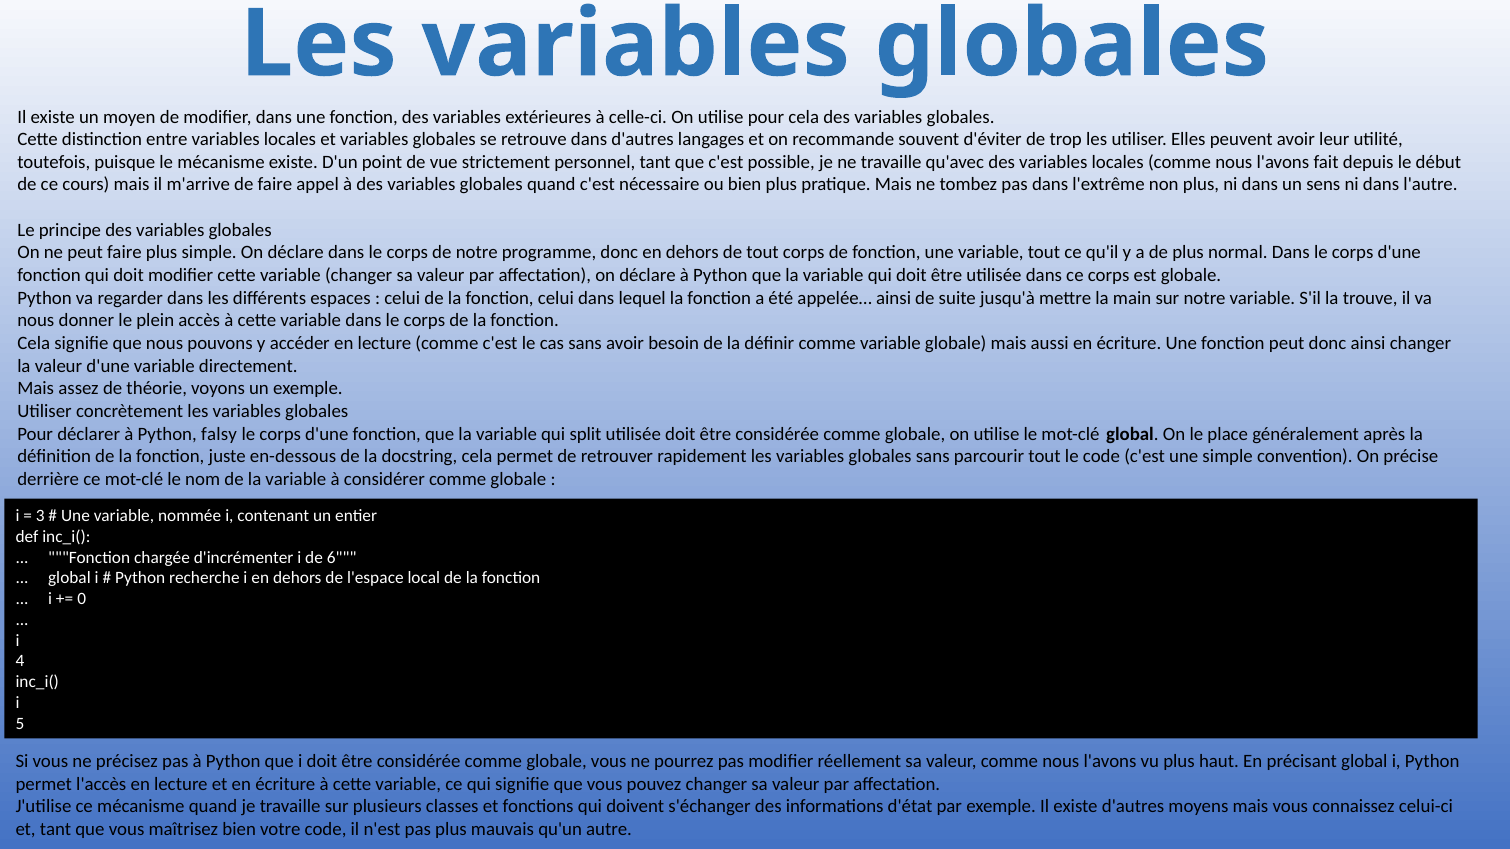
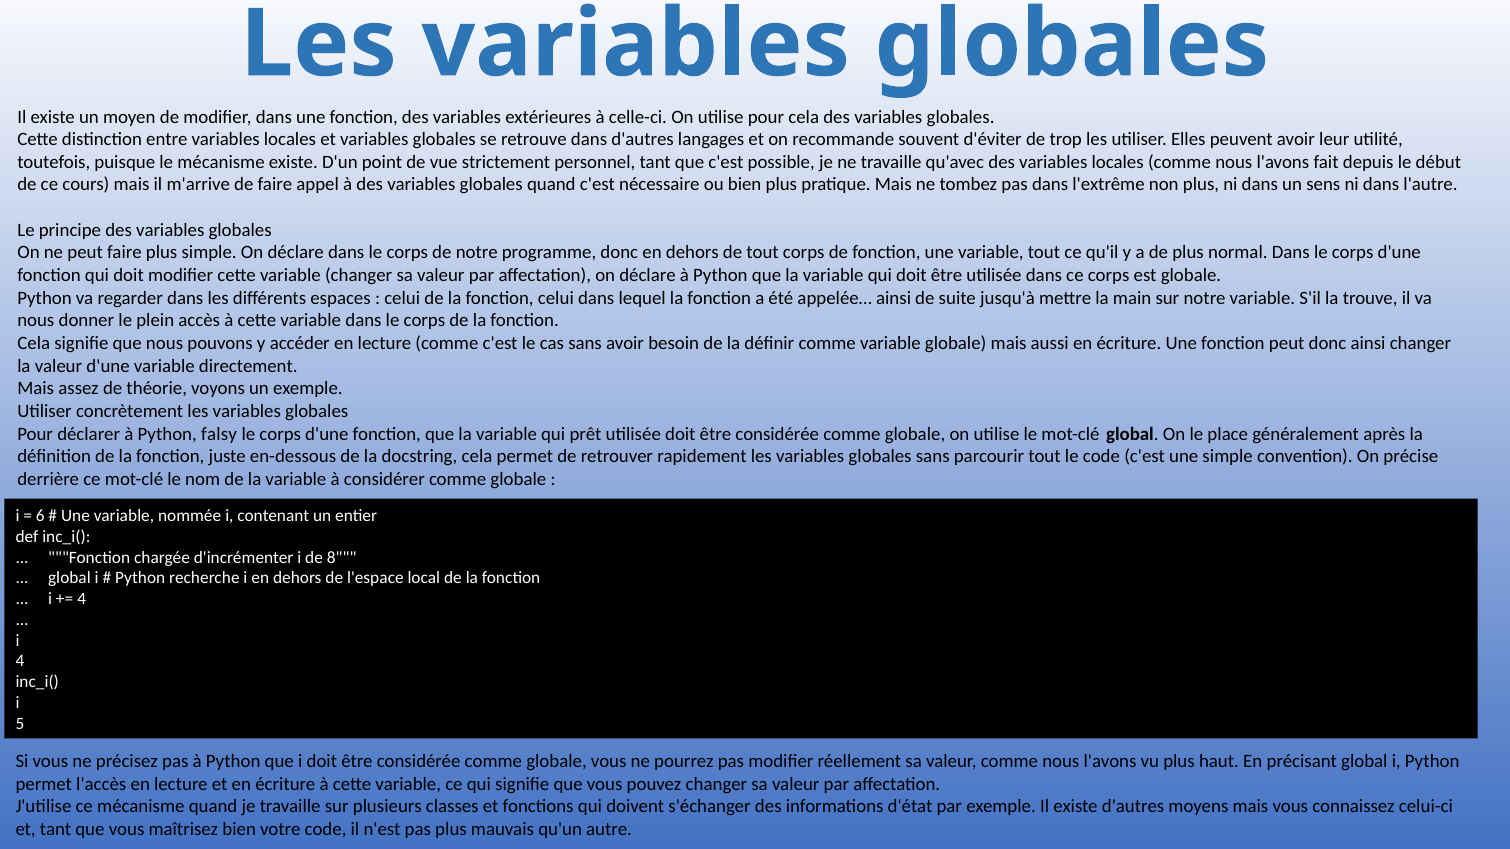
split: split -> prêt (586, 434)
3: 3 -> 6 (40, 516)
6: 6 -> 8 (342, 558)
0: 0 -> 4 (82, 599)
